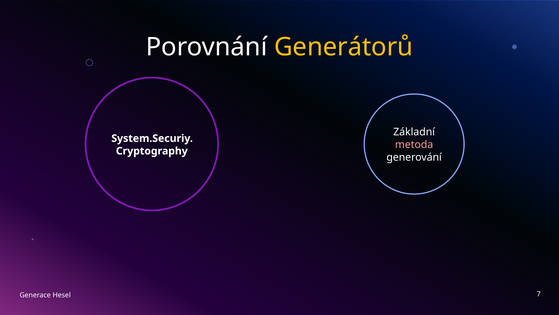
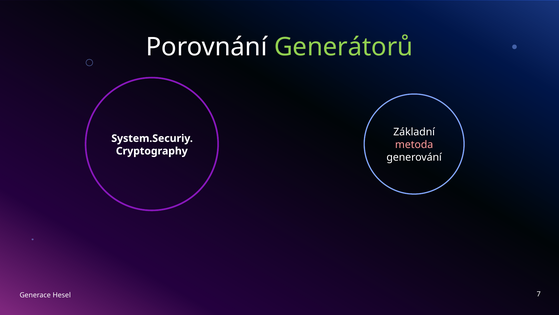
Generátorů colour: yellow -> light green (344, 47)
